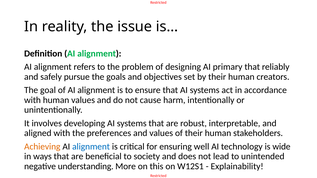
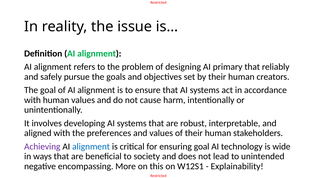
Achieving colour: orange -> purple (42, 147)
ensuring well: well -> goal (202, 147)
understanding: understanding -> encompassing (86, 167)
